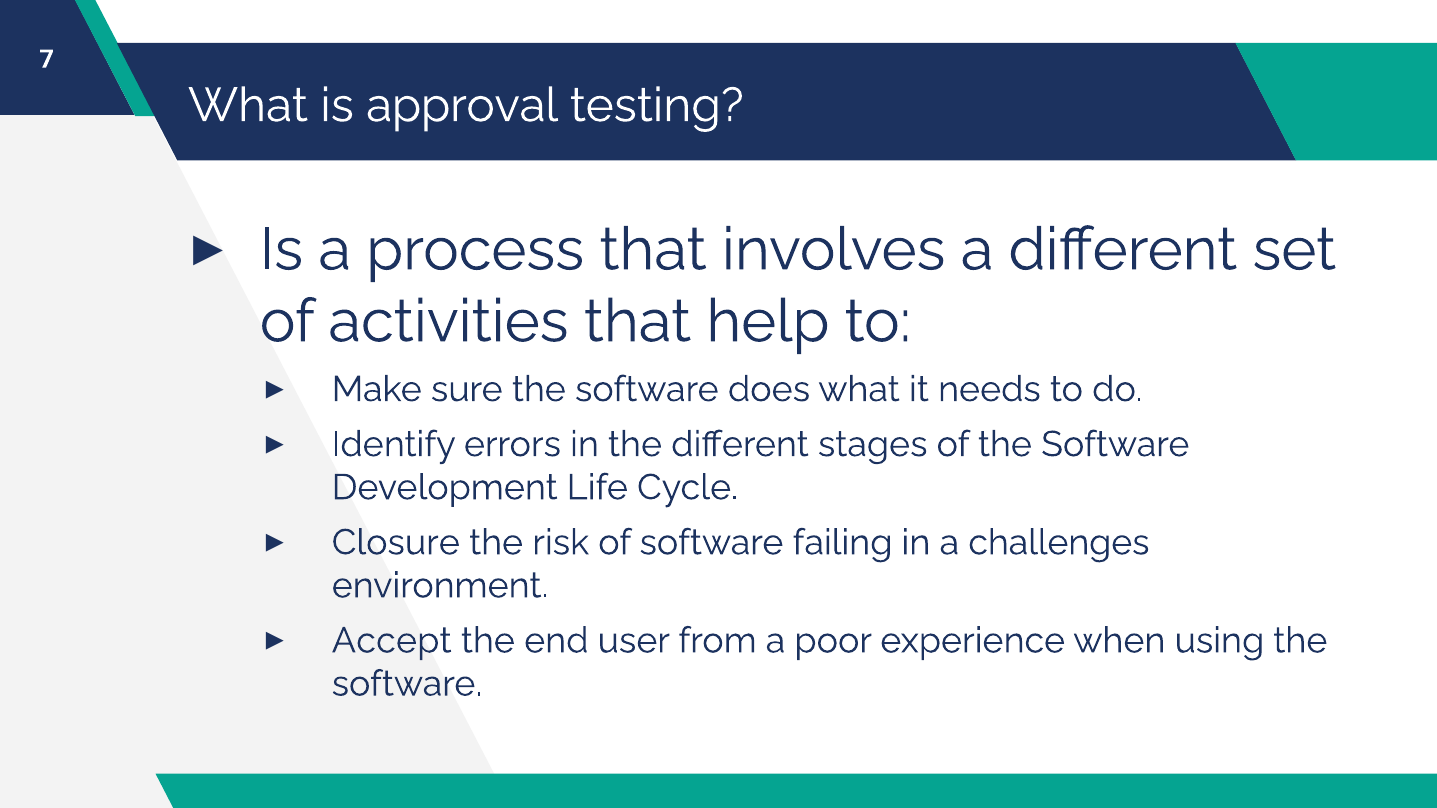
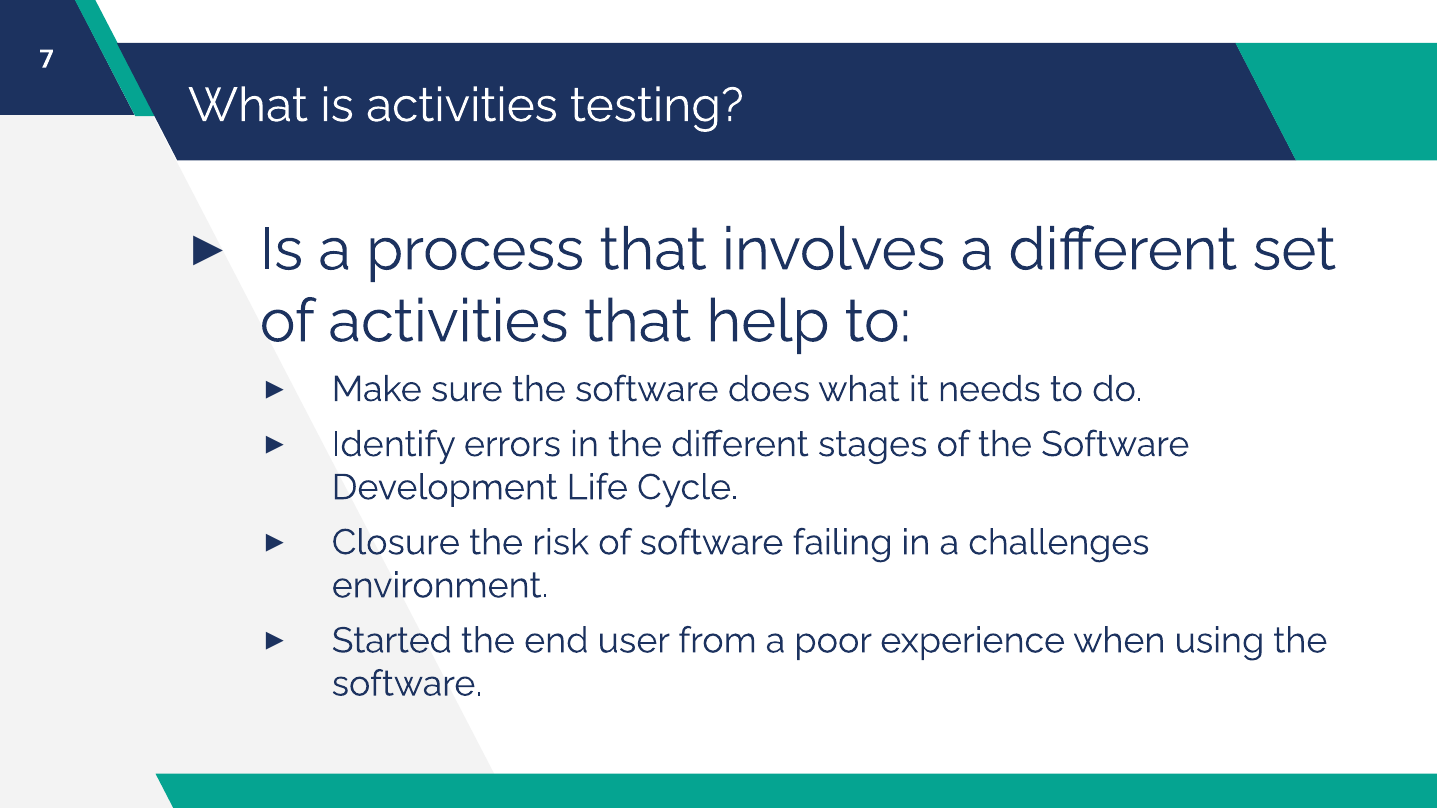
is approval: approval -> activities (462, 105)
Accept: Accept -> Started (392, 641)
